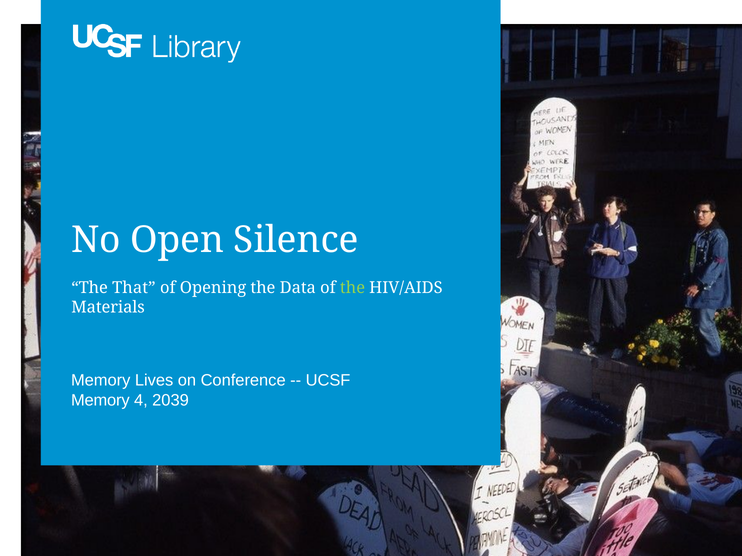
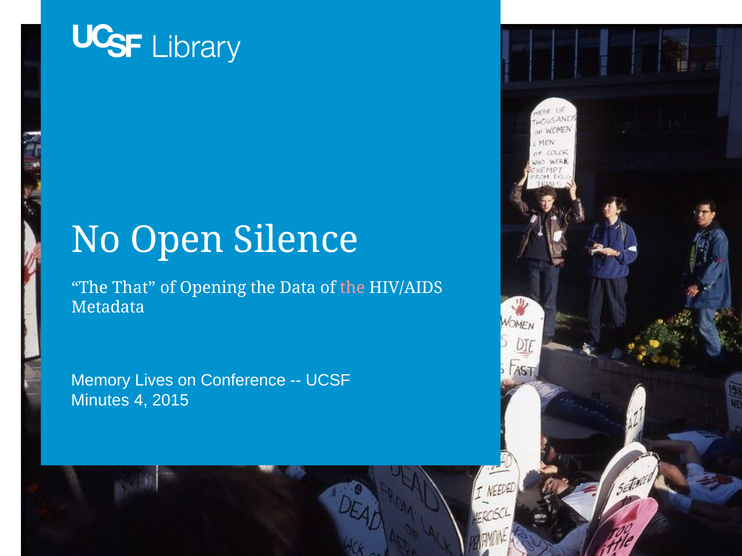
the colour: light green -> pink (353, 288)
Materials: Materials -> Metadata (108, 308)
Memory: Memory -> Minutes (100, 400)
2039: 2039 -> 2015 (171, 400)
